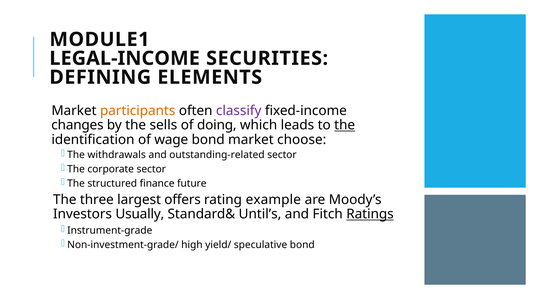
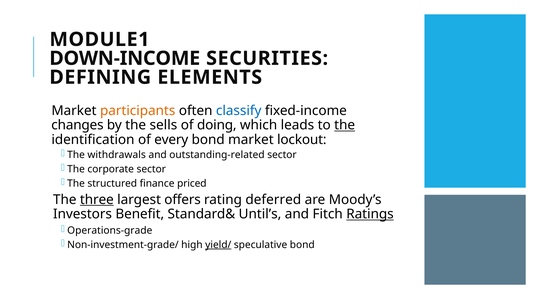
LEGAL-INCOME: LEGAL-INCOME -> DOWN-INCOME (125, 58)
classify colour: purple -> blue (239, 110)
wage: wage -> every (171, 140)
choose: choose -> lockout (302, 140)
future: future -> priced (192, 183)
three underline: none -> present (97, 199)
example: example -> deferred (273, 199)
Usually: Usually -> Benefit (140, 214)
Instrument-grade: Instrument-grade -> Operations-grade (110, 230)
yield/ underline: none -> present (218, 244)
